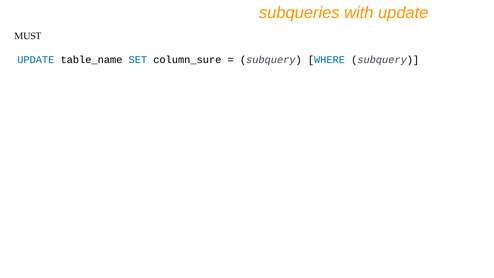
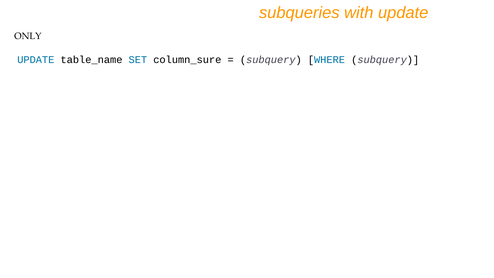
MUST: MUST -> ONLY (28, 36)
